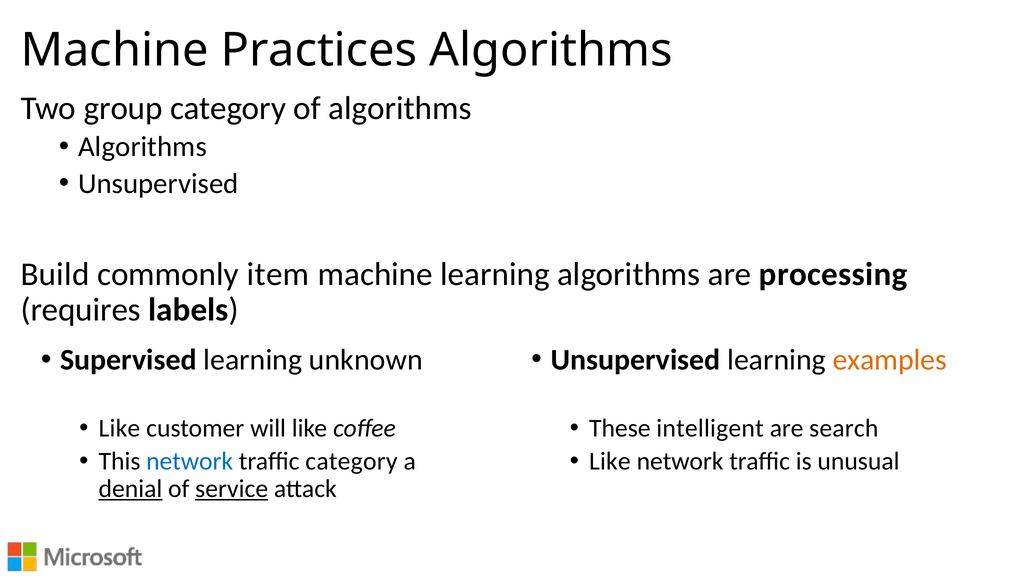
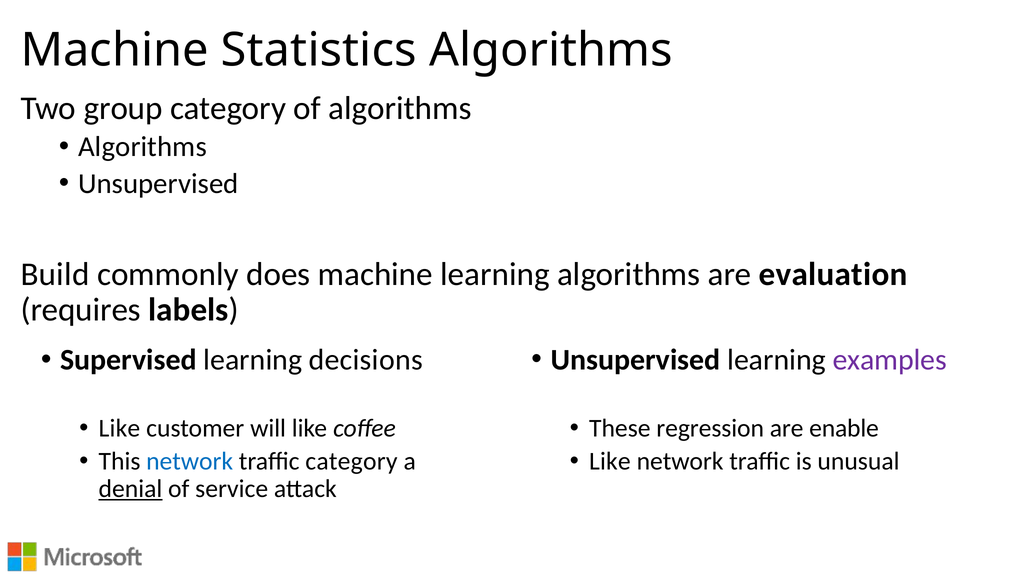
Practices: Practices -> Statistics (319, 50)
item: item -> does (278, 274)
processing: processing -> evaluation (833, 274)
unknown: unknown -> decisions (366, 360)
examples colour: orange -> purple (890, 360)
intelligent: intelligent -> regression (710, 428)
search: search -> enable (844, 428)
service underline: present -> none (232, 489)
